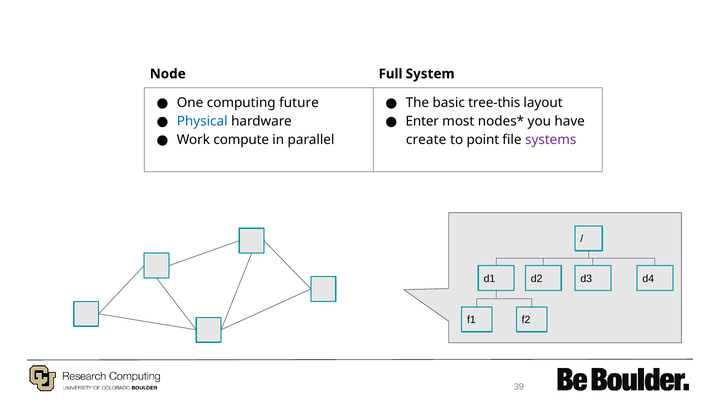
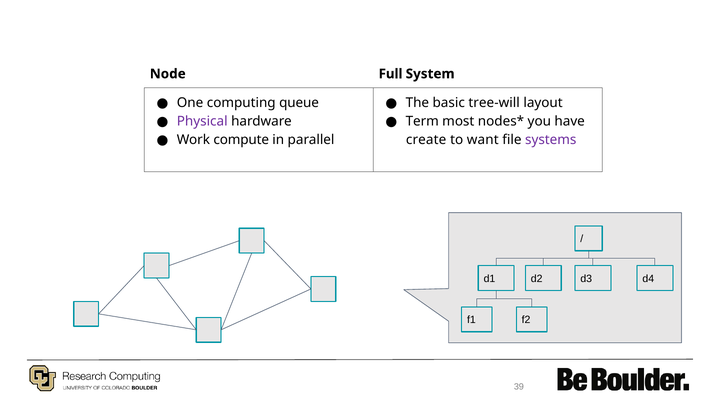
future: future -> queue (299, 103)
tree-this: tree-this -> tree-will (494, 103)
Physical colour: blue -> purple (202, 121)
Enter: Enter -> Term (422, 121)
point: point -> want (483, 140)
